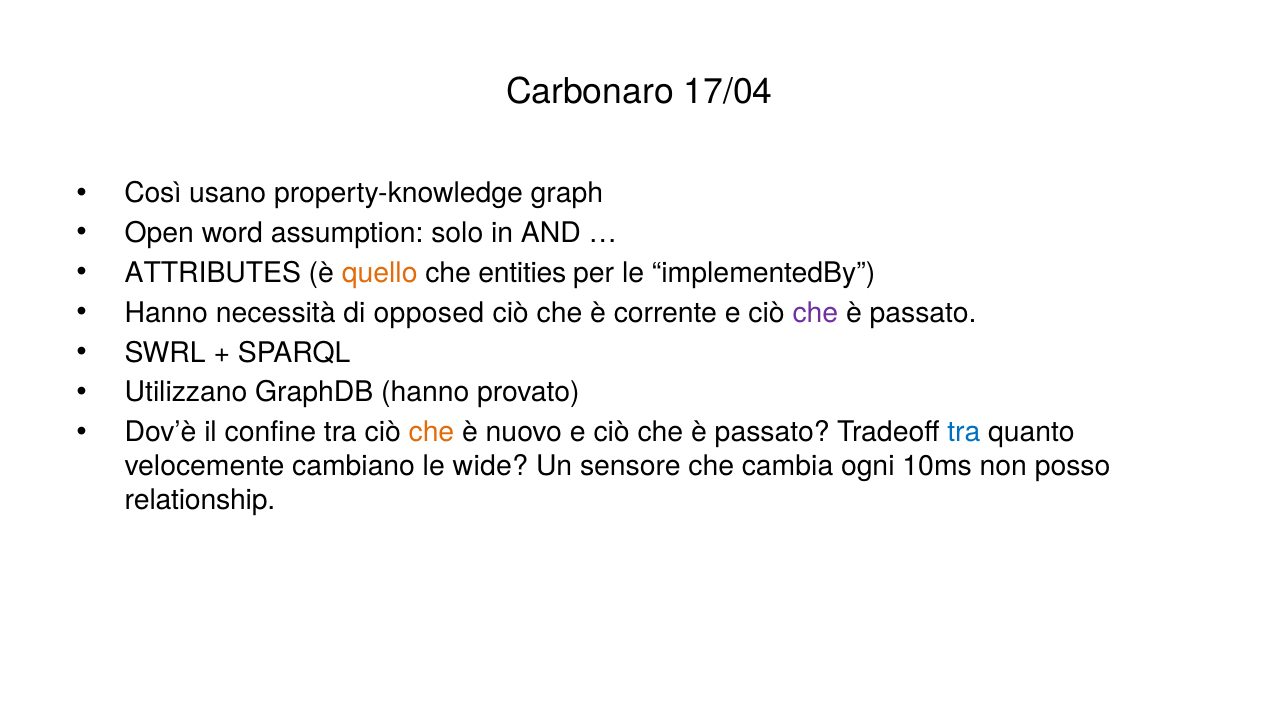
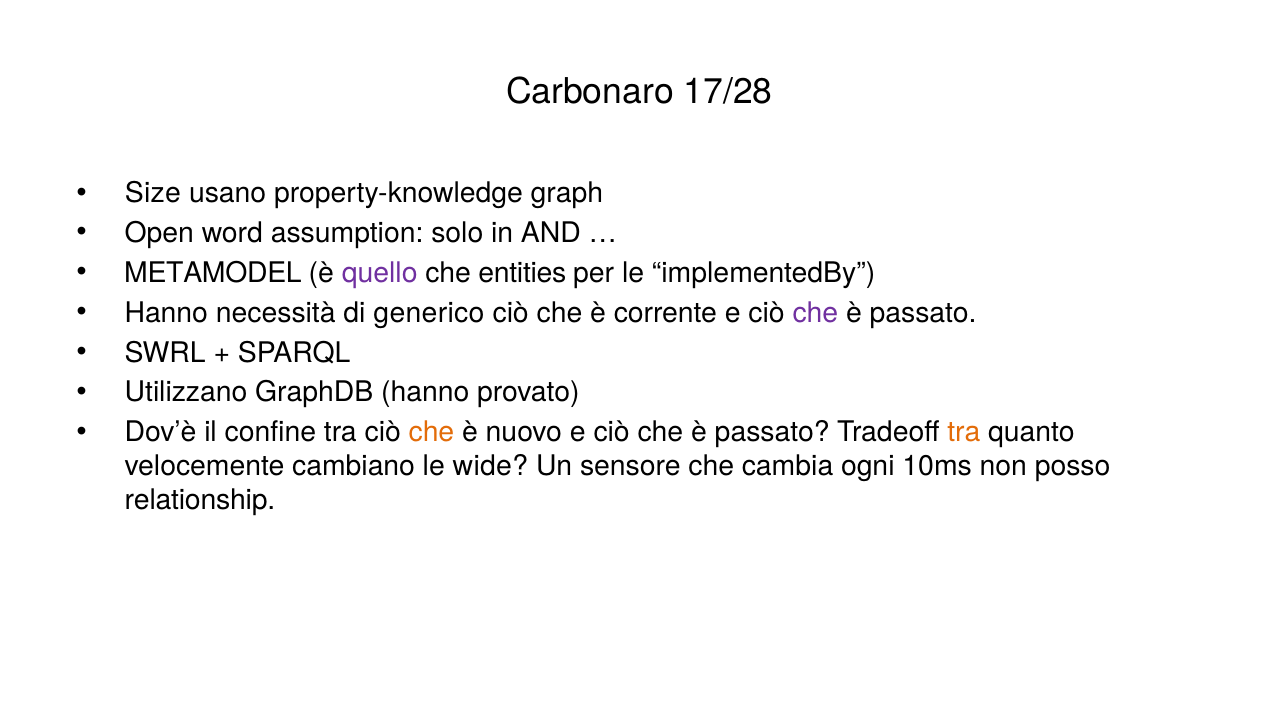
17/04: 17/04 -> 17/28 (728, 91)
Così: Così -> Size (153, 193)
ATTRIBUTES: ATTRIBUTES -> METAMODEL (213, 273)
quello colour: orange -> purple (380, 273)
opposed: opposed -> generico (429, 313)
tra colour: blue -> orange (964, 432)
